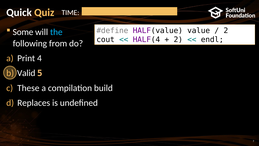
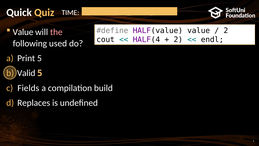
Some: Some -> Value (23, 32)
the colour: light blue -> pink (56, 32)
from: from -> used (58, 43)
Print 4: 4 -> 5 (39, 58)
These: These -> Fields (28, 88)
